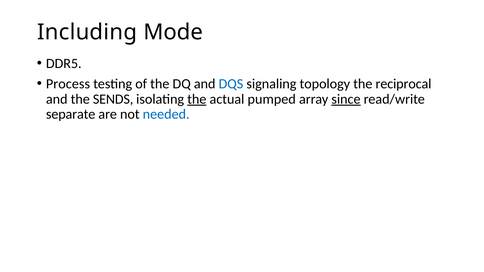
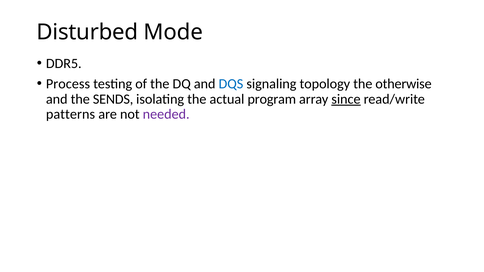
Including: Including -> Disturbed (87, 32)
reciprocal: reciprocal -> otherwise (404, 84)
the underline: present -> none (197, 99)
pumped: pumped -> program (272, 99)
separate: separate -> patterns (71, 114)
needed colour: blue -> purple (166, 114)
